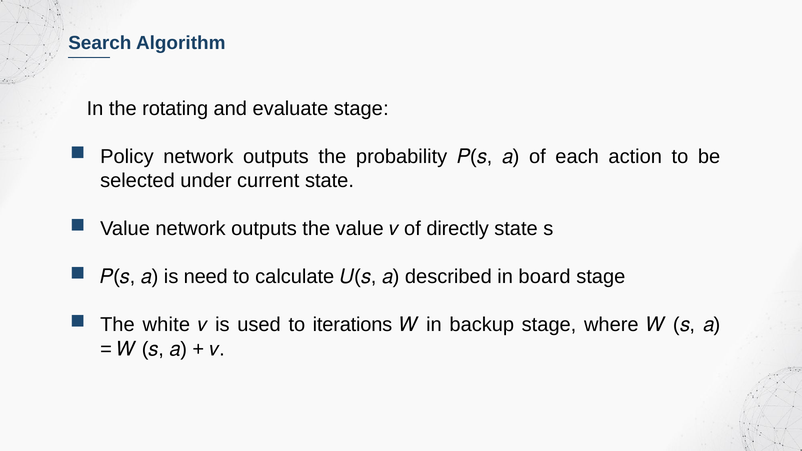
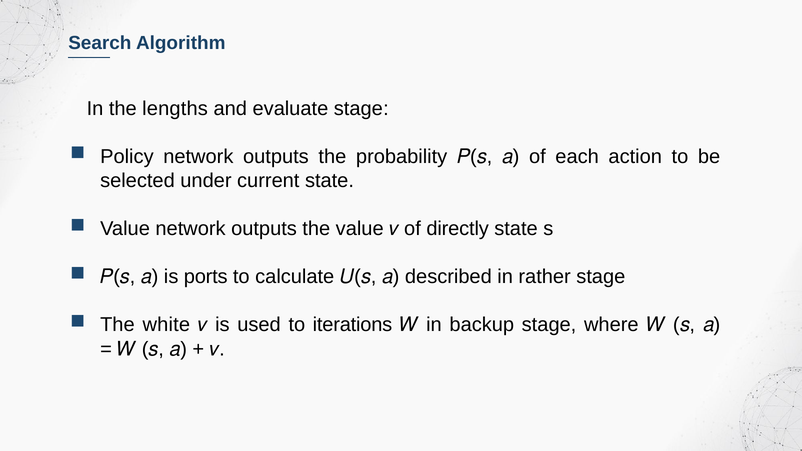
rotating: rotating -> lengths (175, 108)
need: need -> ports (206, 277)
board: board -> rather (545, 277)
